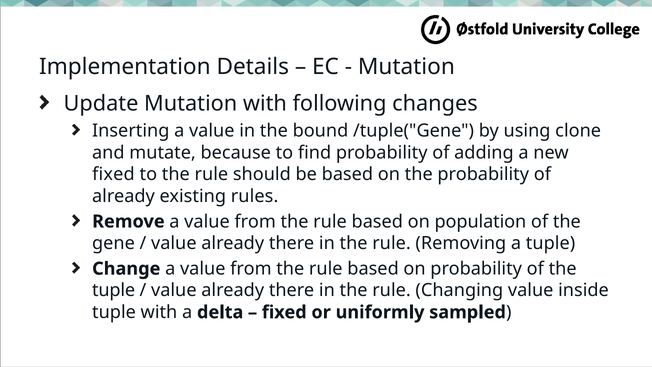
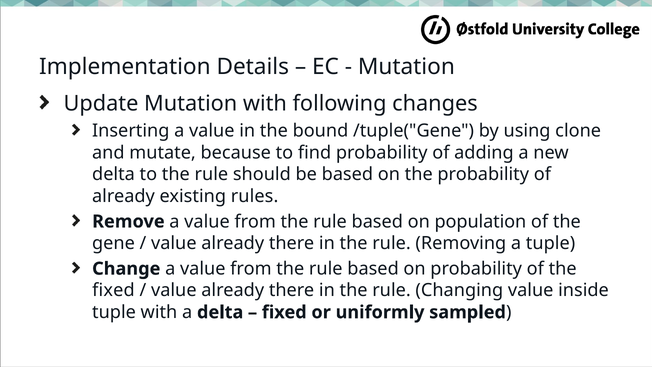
fixed: fixed -> delta (114, 174)
tuple: tuple -> fixed (113, 290)
